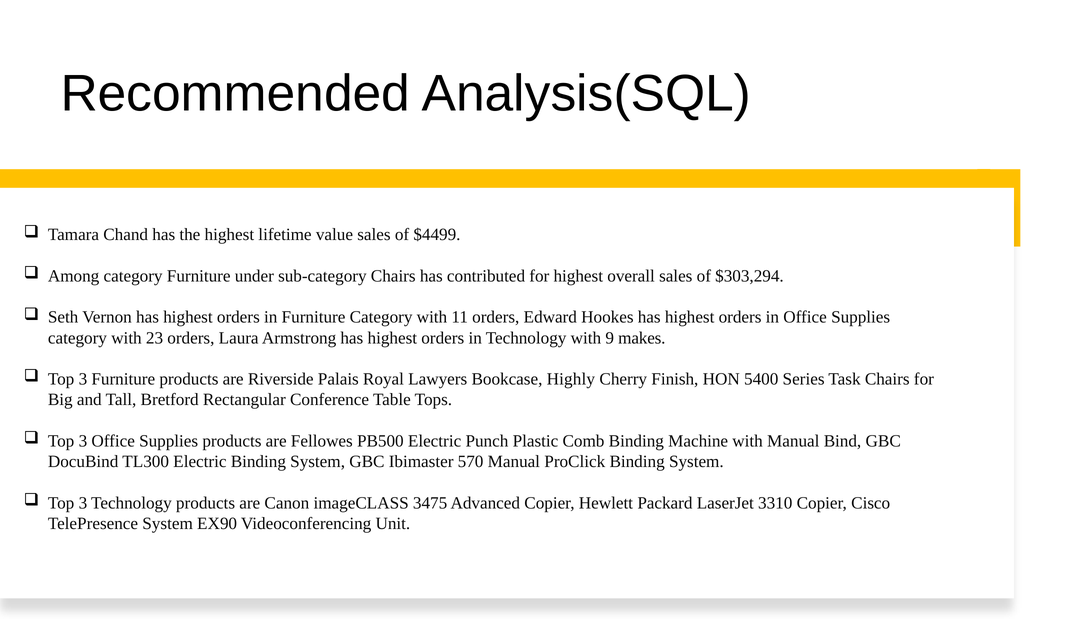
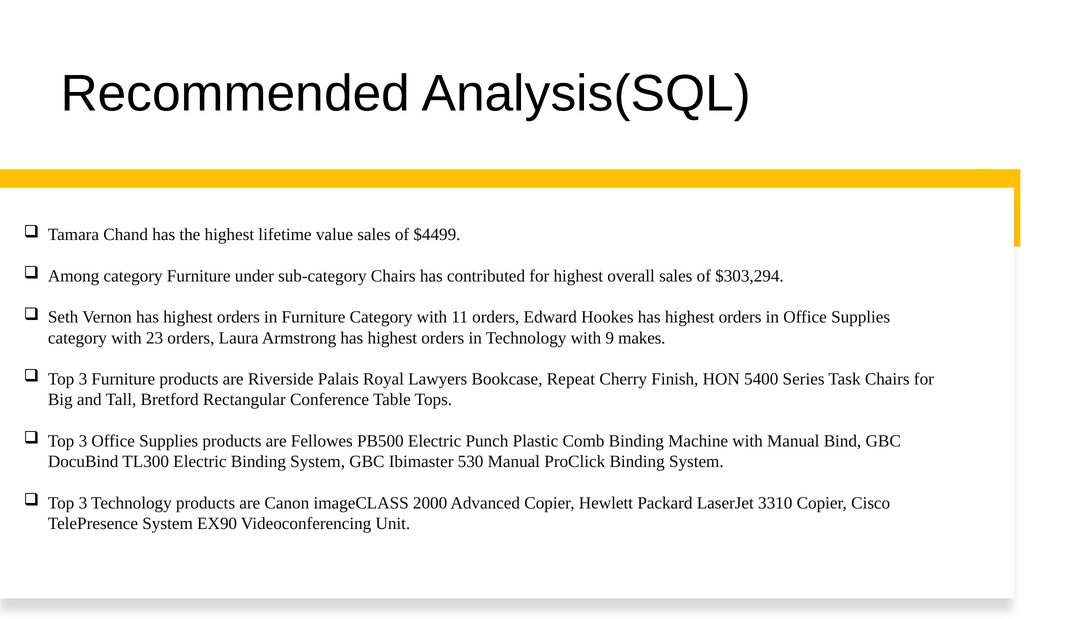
Highly: Highly -> Repeat (571, 379)
570: 570 -> 530 (471, 462)
3475: 3475 -> 2000 (430, 503)
